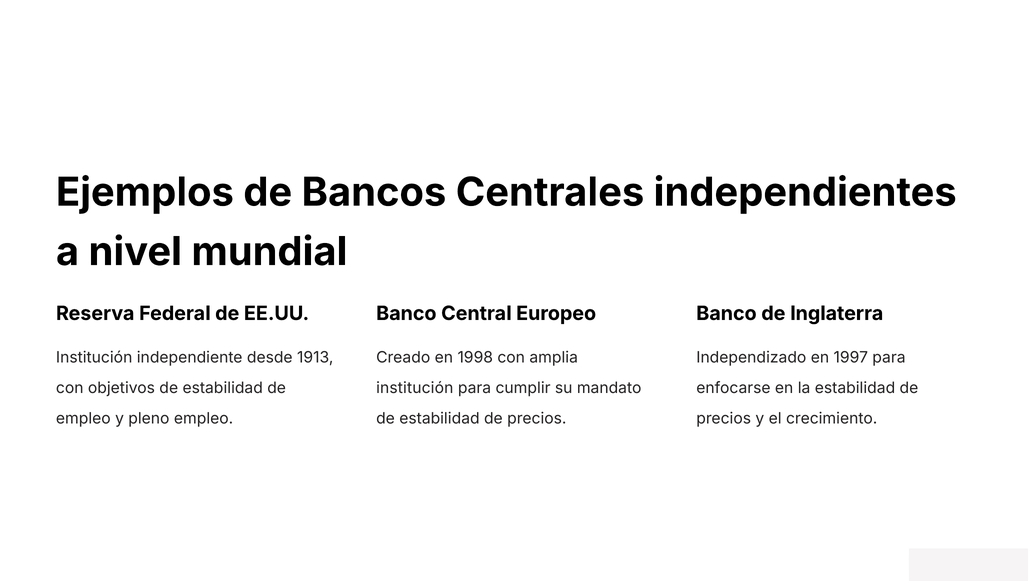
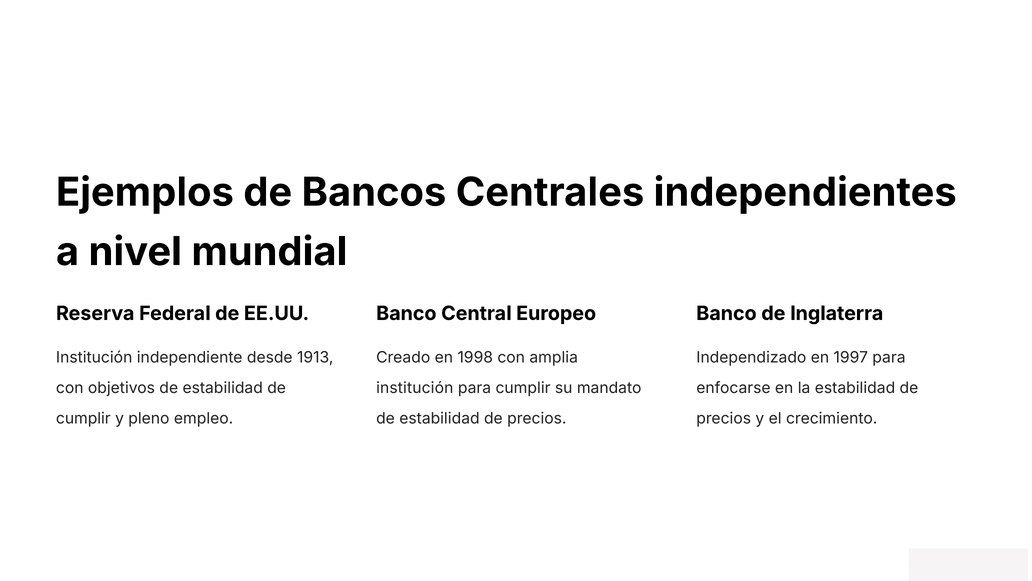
empleo: empleo -> cumplir (83, 418)
